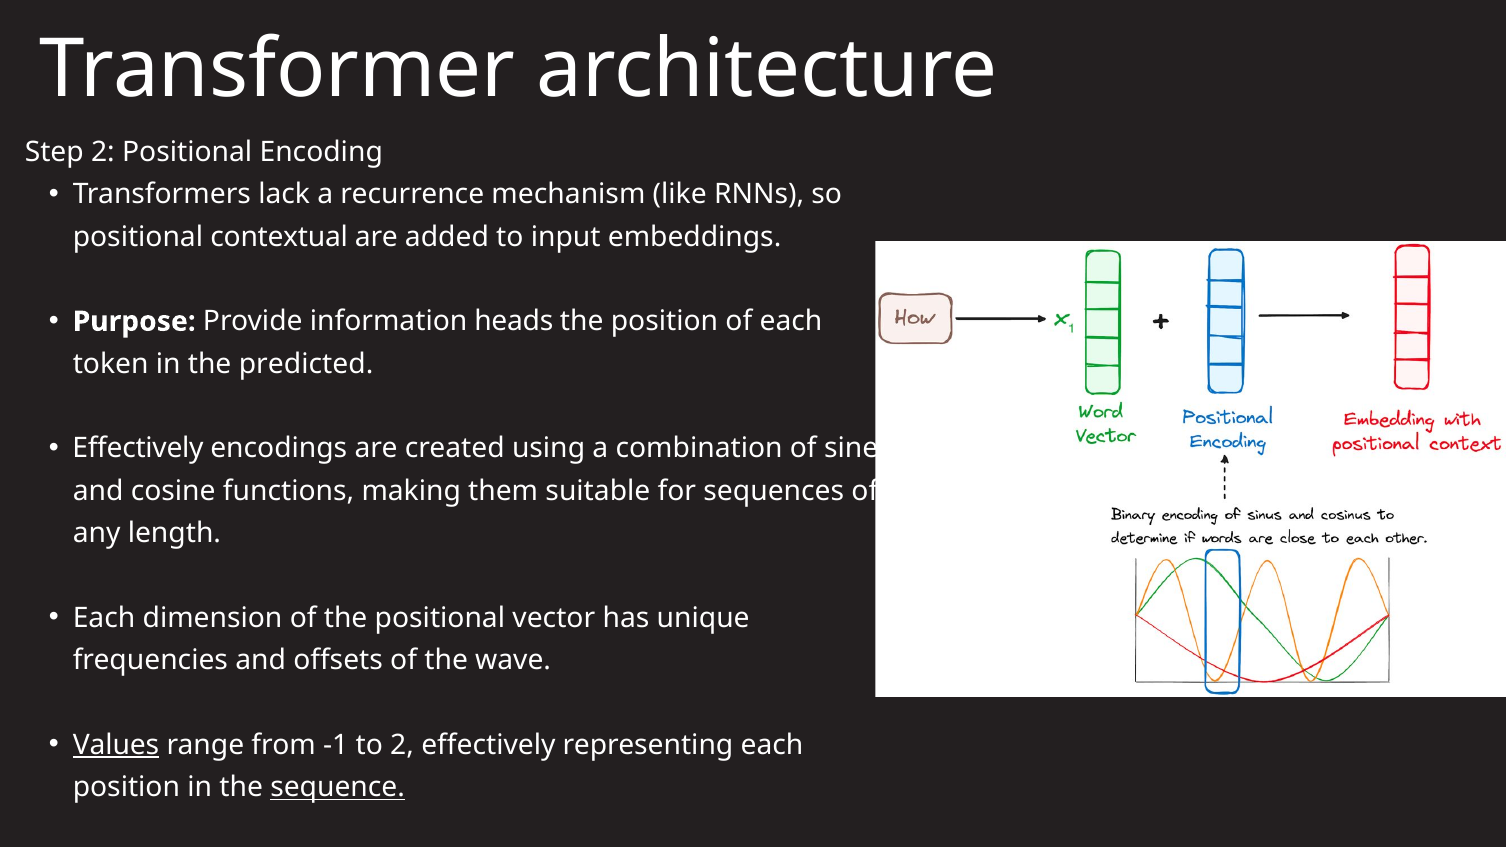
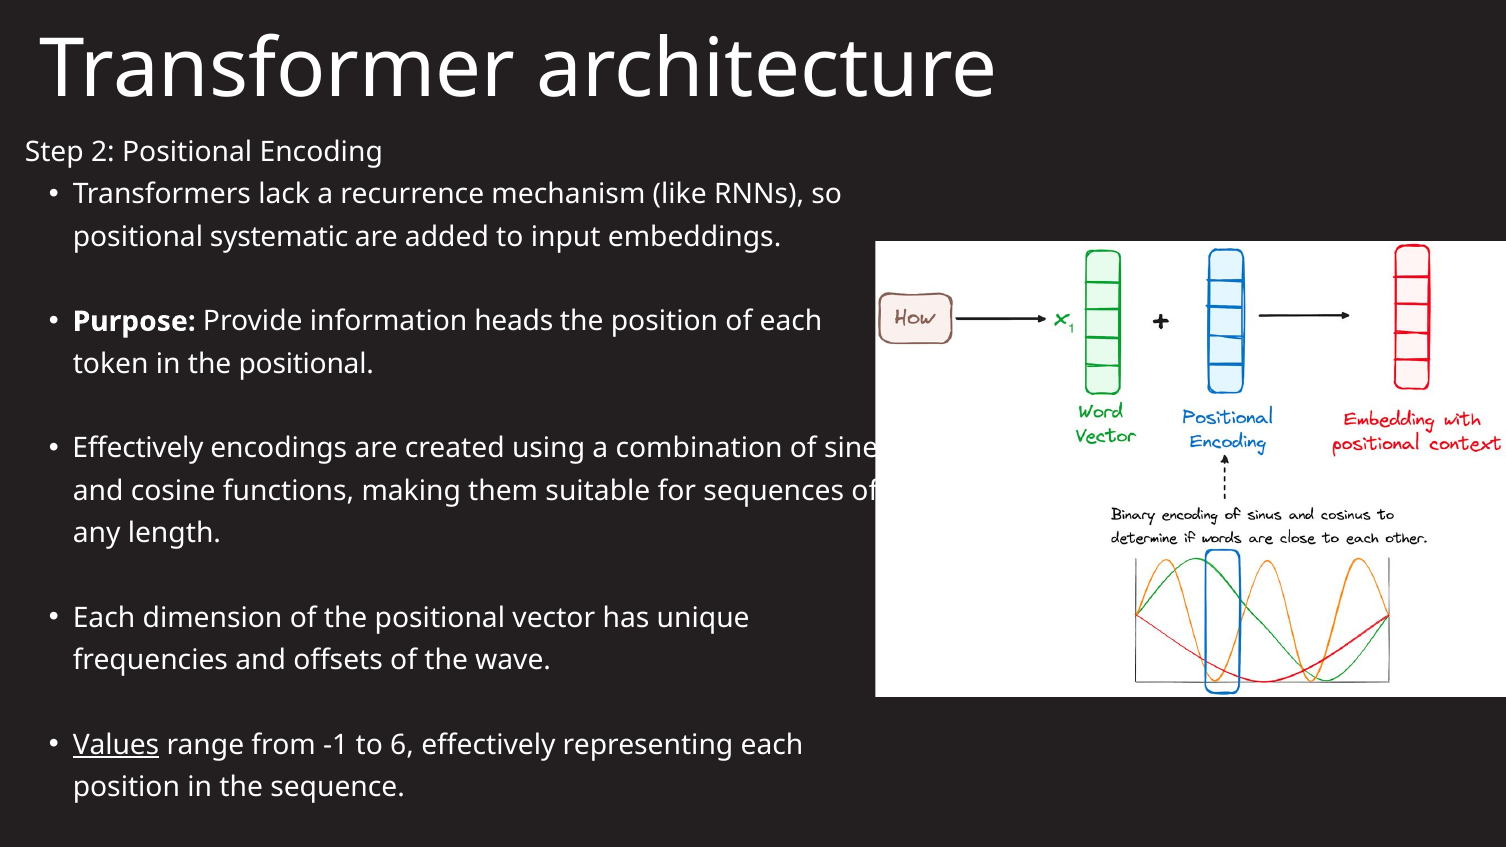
contextual: contextual -> systematic (279, 237)
in the predicted: predicted -> positional (306, 364)
to 2: 2 -> 6 (402, 745)
sequence underline: present -> none (338, 787)
